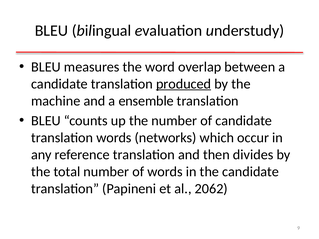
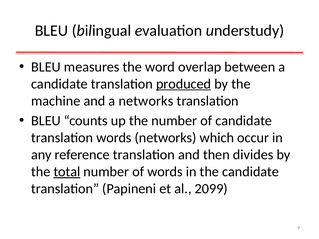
a ensemble: ensemble -> networks (146, 101)
total underline: none -> present (67, 172)
2062: 2062 -> 2099 (211, 189)
